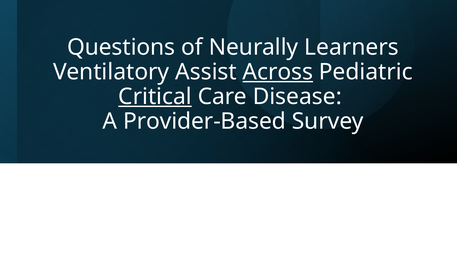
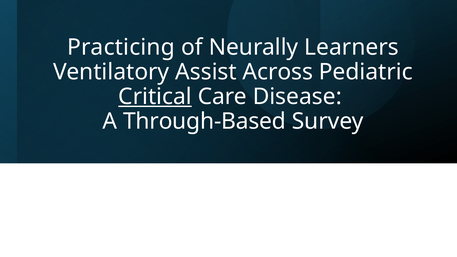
Questions: Questions -> Practicing (121, 47)
Across underline: present -> none (278, 72)
Provider-Based: Provider-Based -> Through-Based (204, 121)
